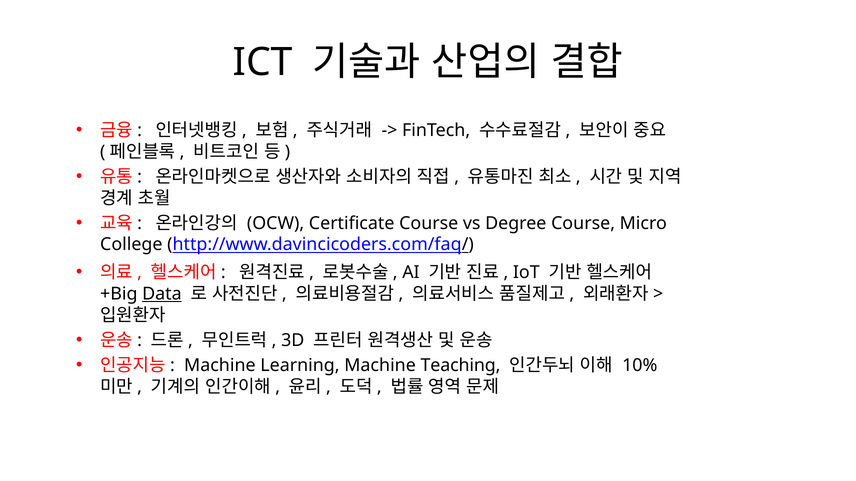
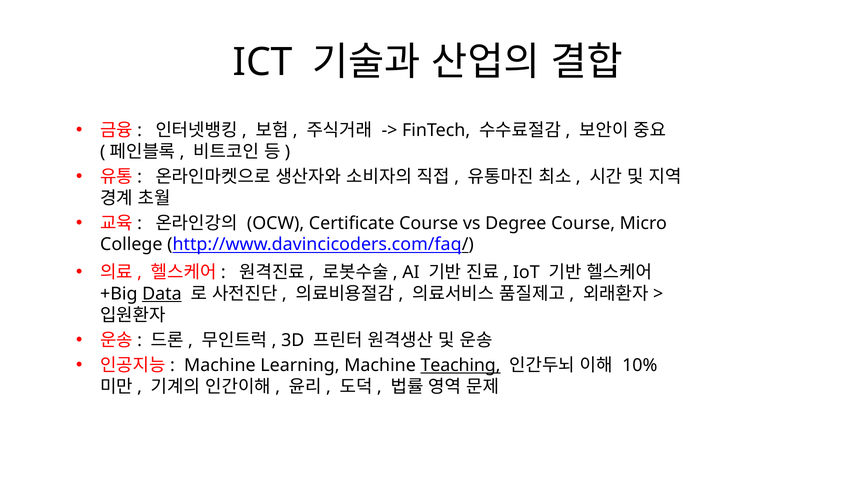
Teaching underline: none -> present (460, 366)
